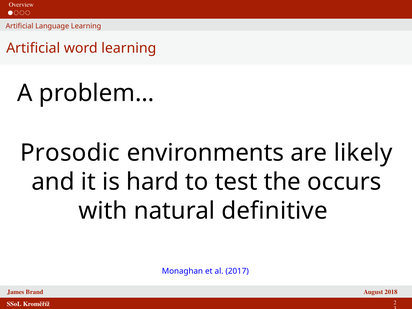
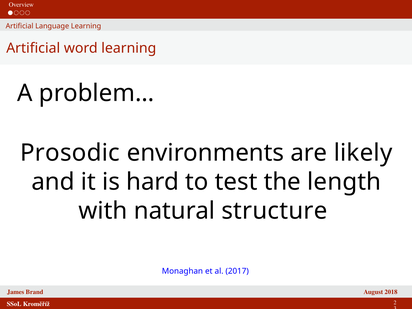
occurs: occurs -> length (344, 182)
definitive: definitive -> structure (274, 211)
